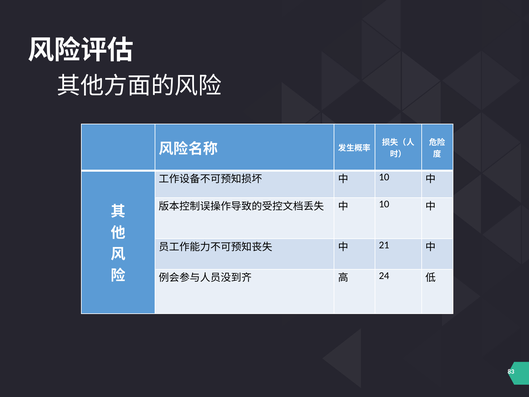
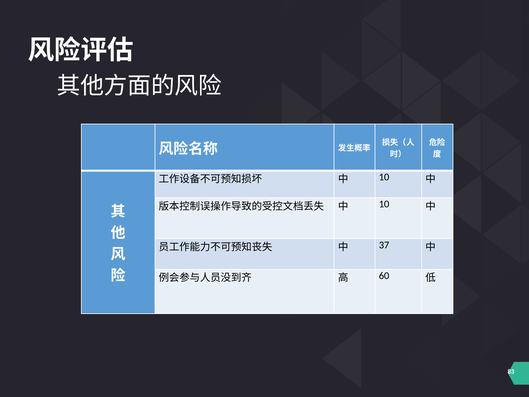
21: 21 -> 37 (384, 245)
24: 24 -> 60 (384, 276)
